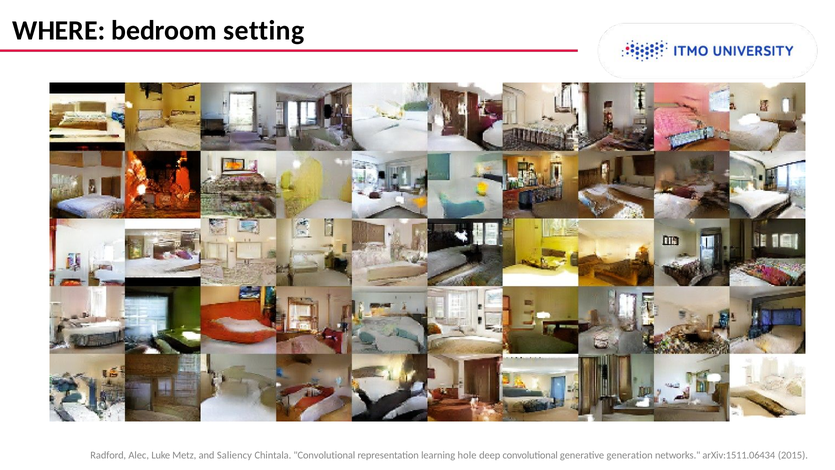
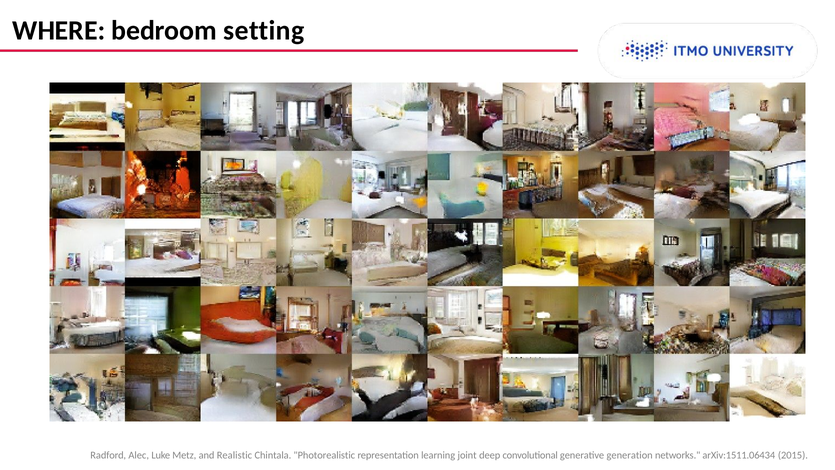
Saliency: Saliency -> Realistic (234, 455)
Chintala Convolutional: Convolutional -> Photorealistic (324, 455)
hole: hole -> joint (467, 455)
